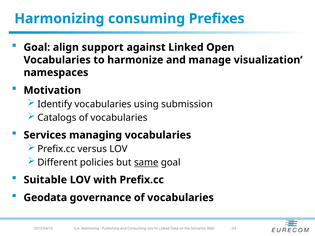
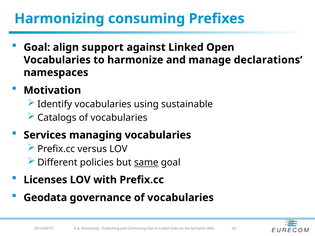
visualization: visualization -> declarations (268, 60)
submission: submission -> sustainable (187, 104)
Suitable: Suitable -> Licenses (45, 180)
